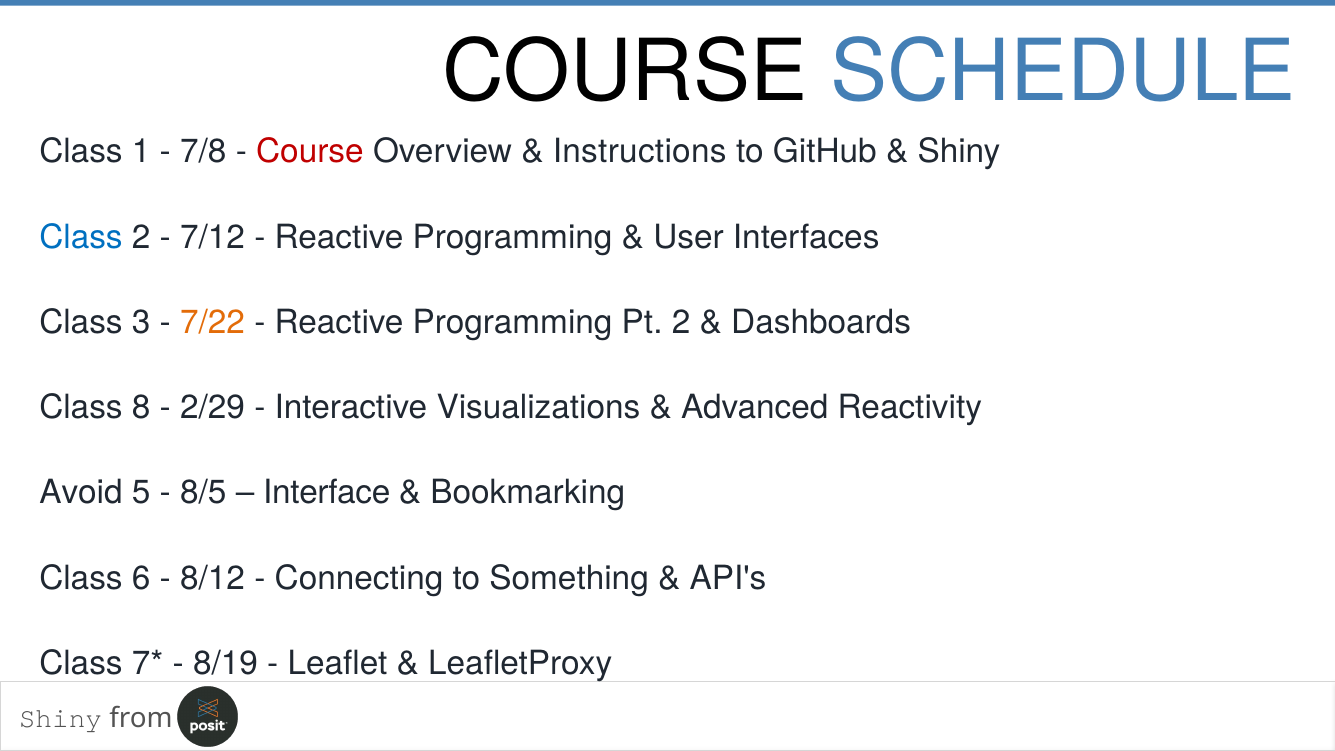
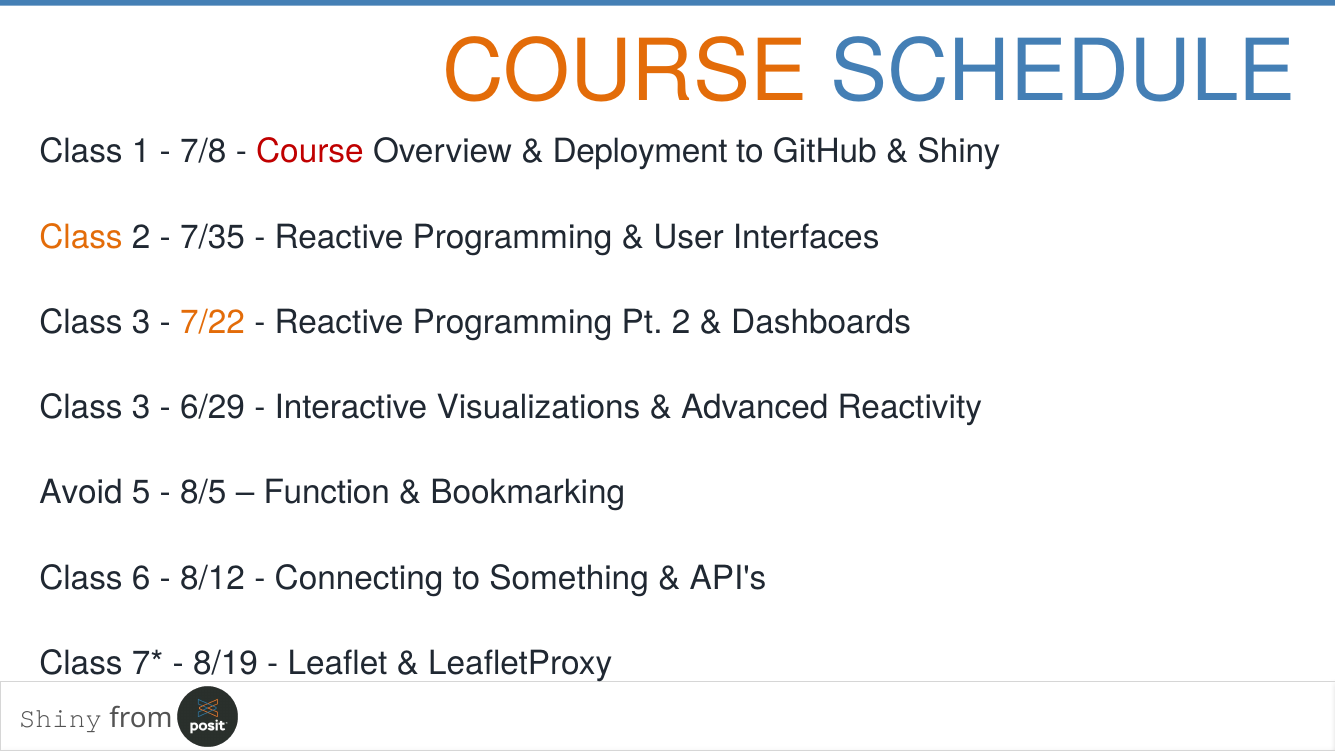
COURSE colour: black -> orange (625, 72)
Instructions: Instructions -> Deployment (640, 152)
Class colour: blue -> orange (81, 237)
7/12: 7/12 -> 7/35 (213, 237)
8: 8 -> 3 (141, 408)
2/29: 2/29 -> 6/29 (213, 408)
Interface: Interface -> Function (327, 493)
